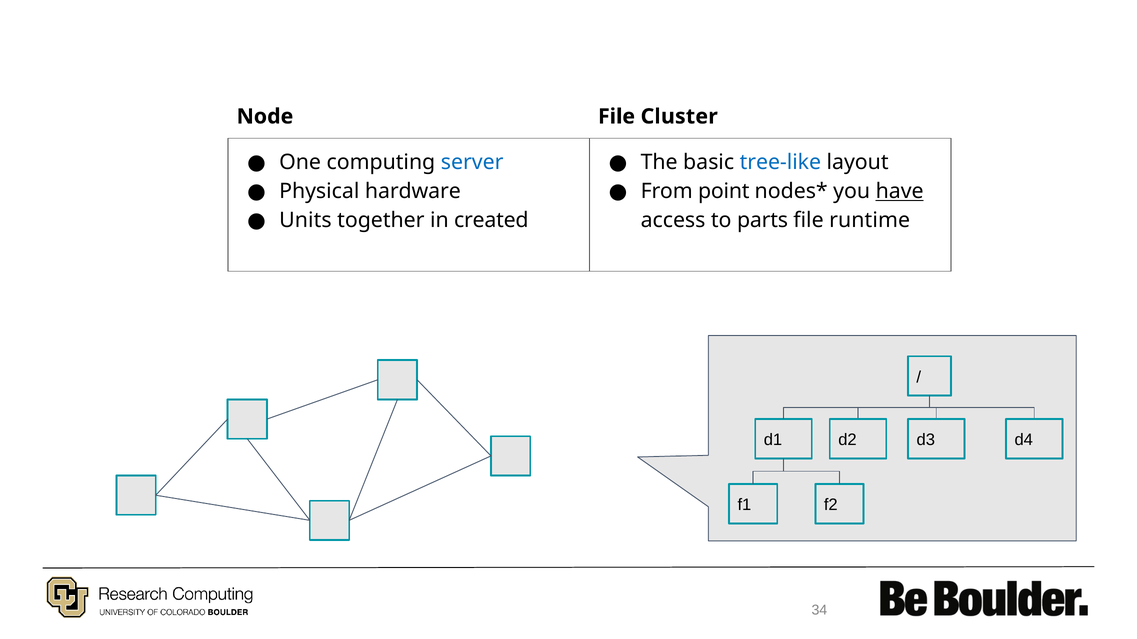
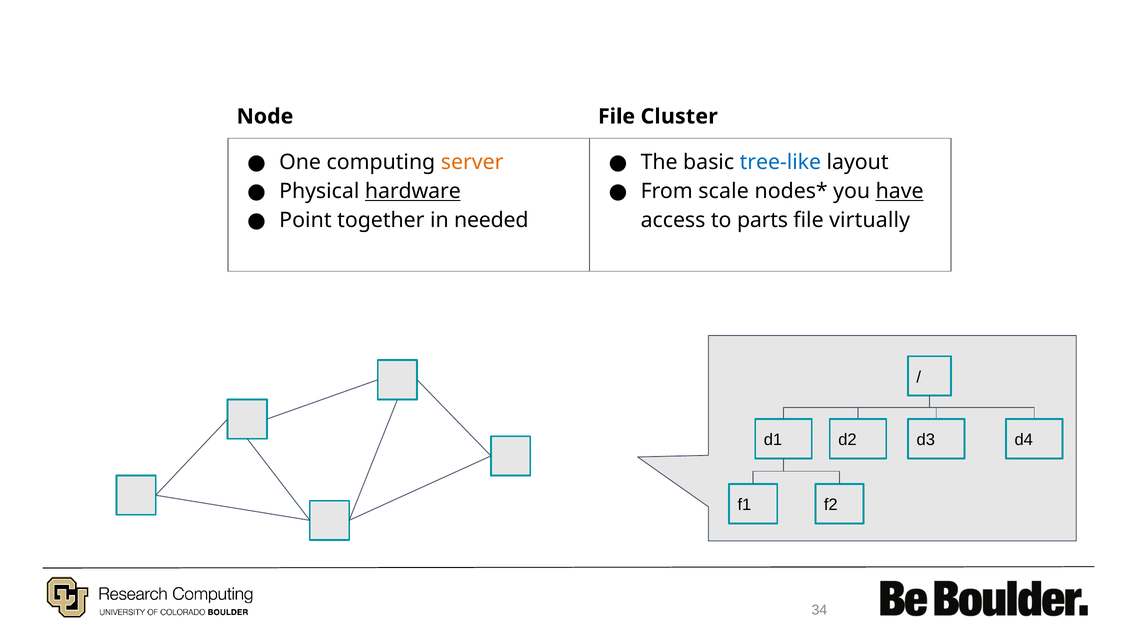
server colour: blue -> orange (472, 163)
hardware underline: none -> present (413, 192)
point: point -> scale (724, 192)
Units: Units -> Point (305, 221)
created: created -> needed (491, 221)
runtime: runtime -> virtually (870, 221)
